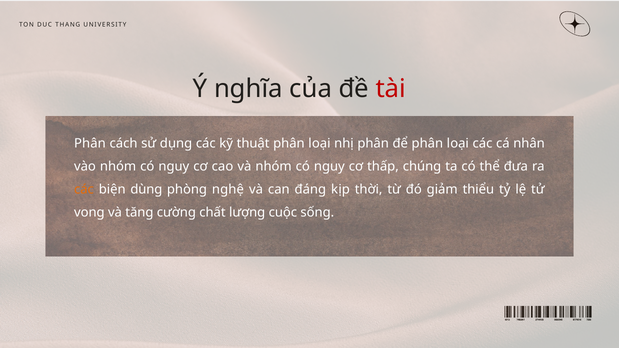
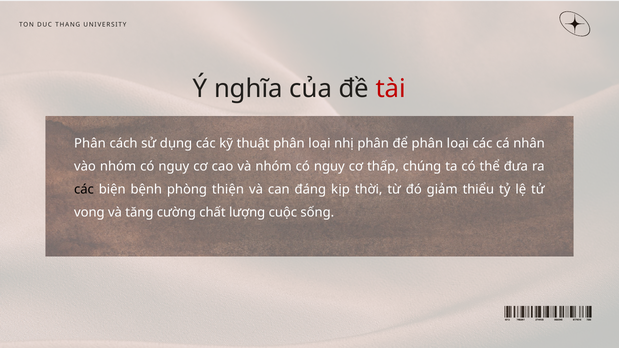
các colour: orange -> black (84, 189)
dùng: dùng -> bệnh (146, 189)
nghệ: nghệ -> thiện (228, 189)
